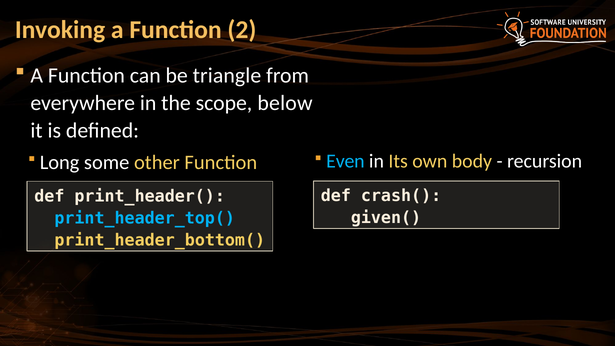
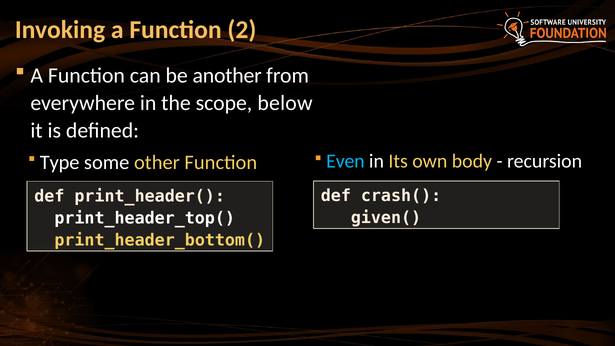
triangle: triangle -> another (227, 76)
Long: Long -> Type (60, 162)
print_header_top( colour: light blue -> white (145, 218)
